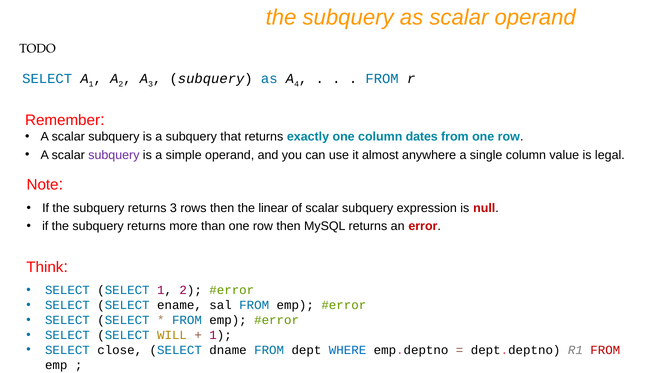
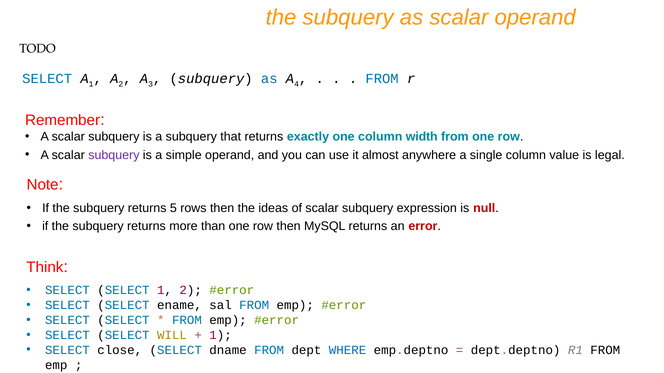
dates: dates -> width (422, 137)
returns 3: 3 -> 5 (173, 208)
linear: linear -> ideas (273, 208)
FROM colour: red -> black (605, 350)
